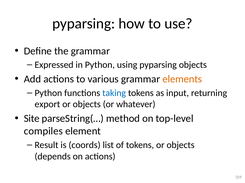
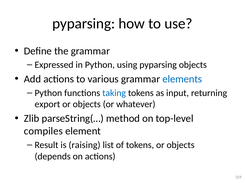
elements colour: orange -> blue (182, 79)
Site: Site -> Zlib (32, 119)
coords: coords -> raising (85, 146)
